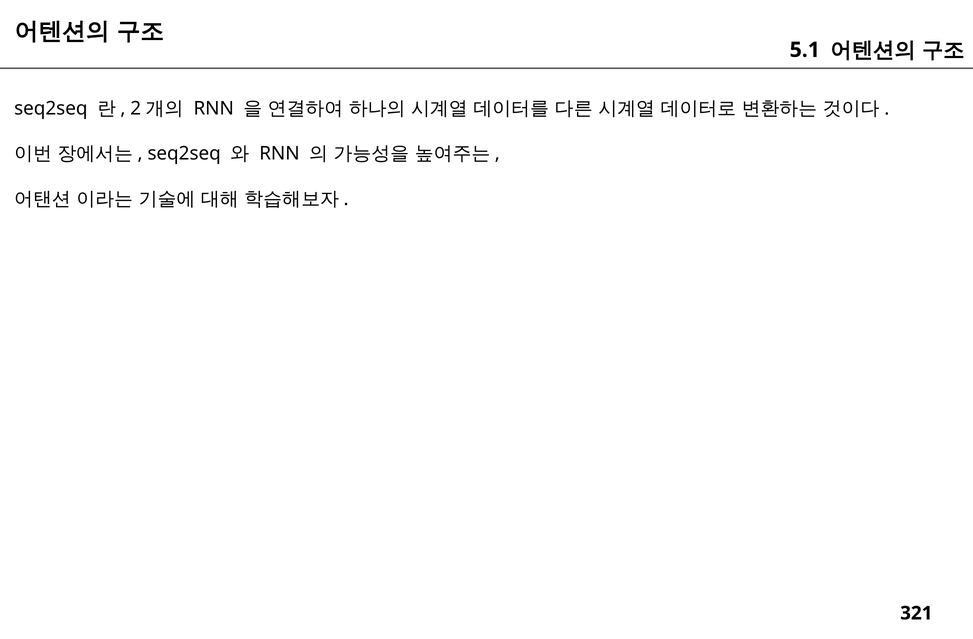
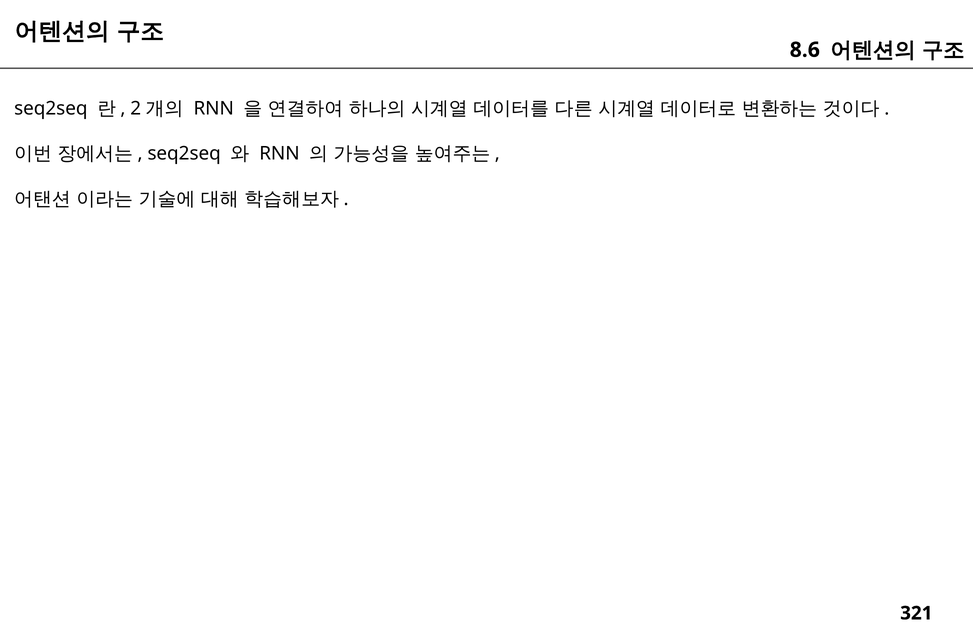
5.1: 5.1 -> 8.6 (805, 50)
